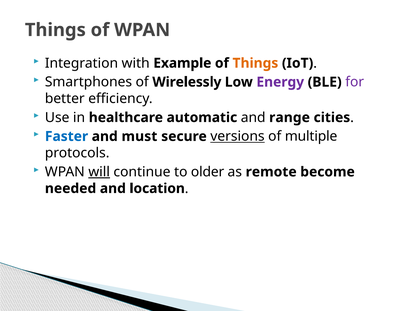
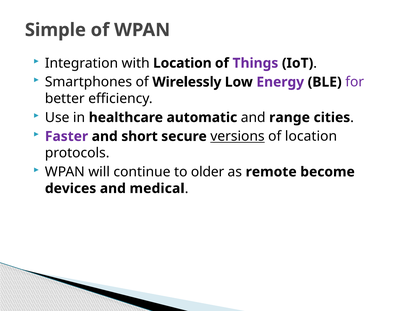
Things: Things -> Simple (55, 30)
with Example: Example -> Location (182, 63)
Things colour: orange -> purple (255, 63)
Faster colour: blue -> purple (67, 137)
must: must -> short (140, 137)
of multiple: multiple -> location (311, 137)
will underline: present -> none (99, 172)
needed: needed -> devices (71, 189)
location: location -> medical (157, 189)
